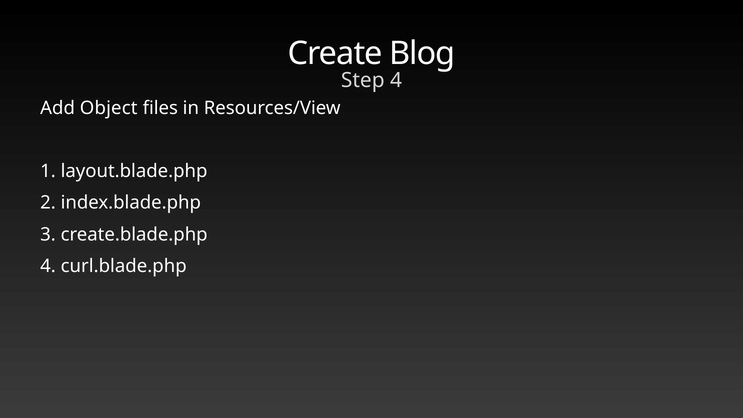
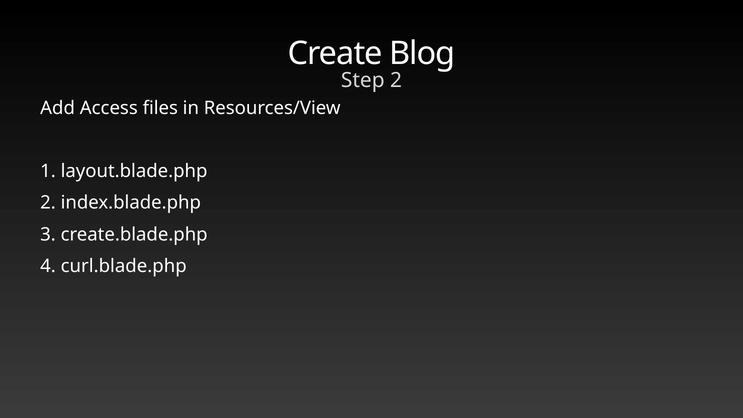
Step 4: 4 -> 2 (396, 81)
Object: Object -> Access (109, 108)
